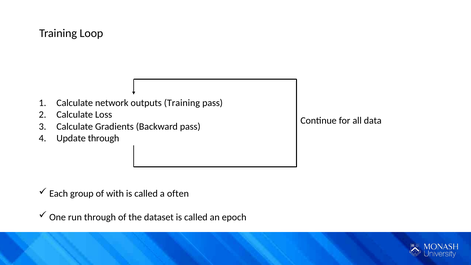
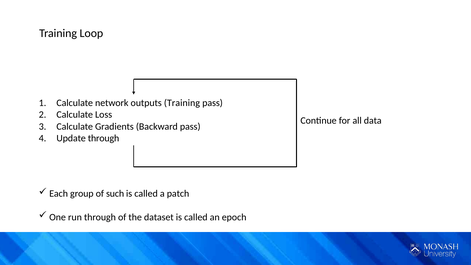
with: with -> such (115, 194)
often: often -> patch (178, 194)
